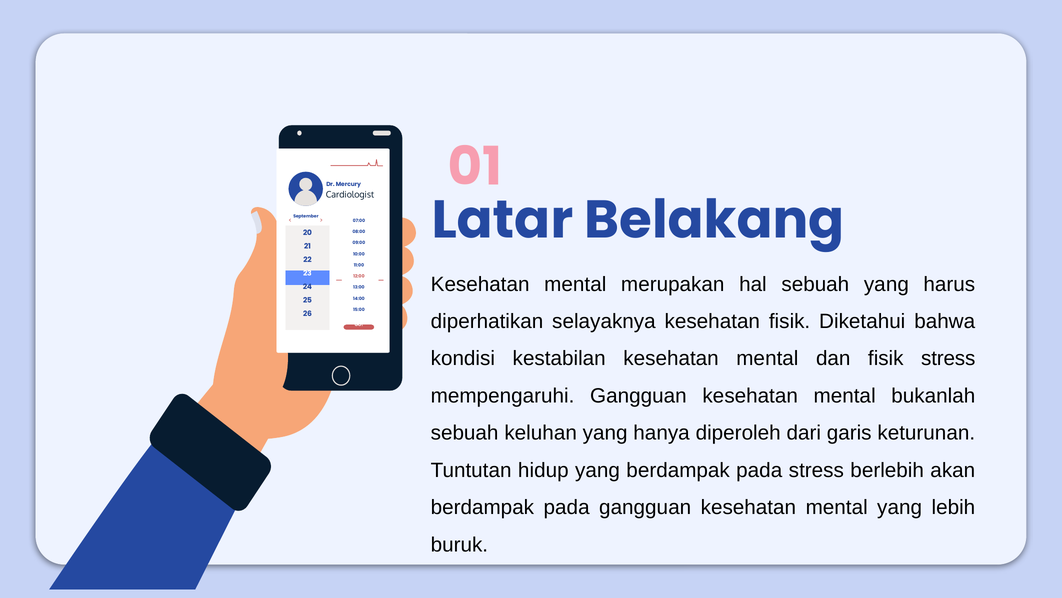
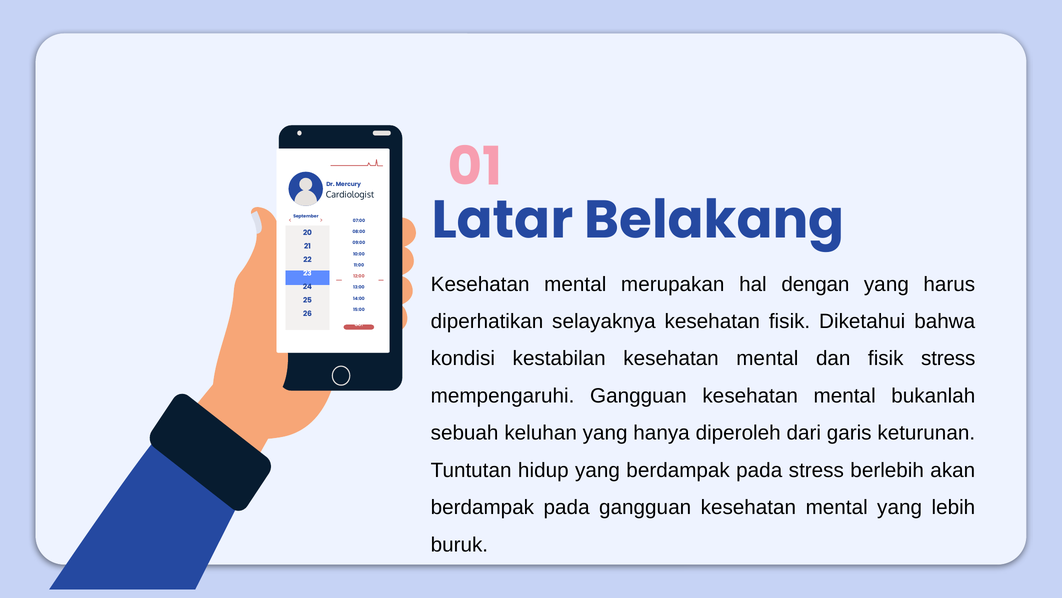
hal sebuah: sebuah -> dengan (815, 284)
